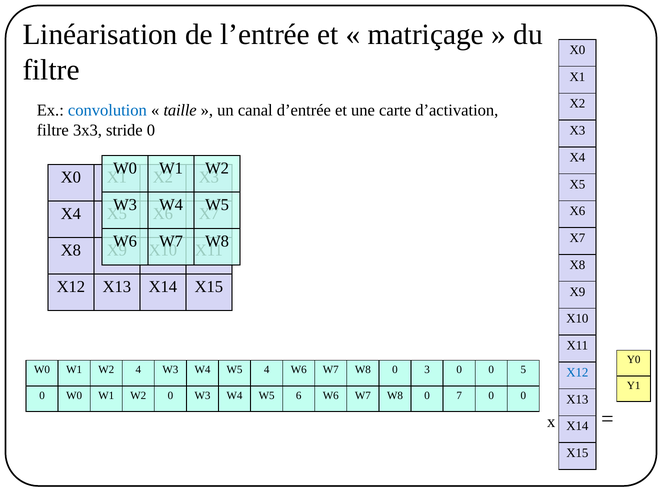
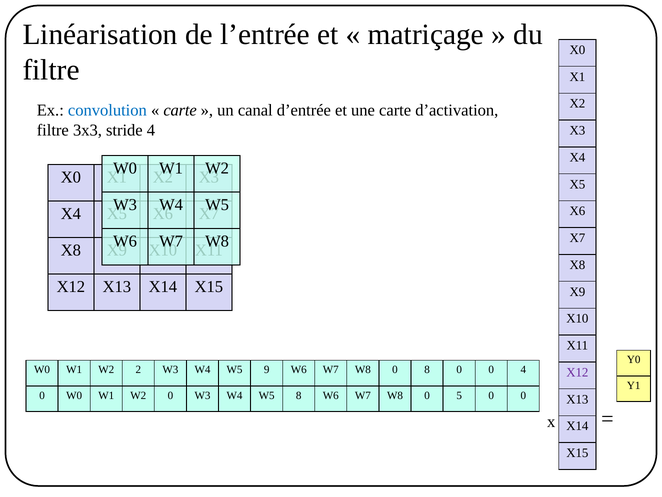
taille: taille -> carte (180, 110)
stride 0: 0 -> 4 (151, 130)
W2 4: 4 -> 2 (138, 369)
W5 4: 4 -> 9 (267, 369)
0 3: 3 -> 8 (427, 369)
0 5: 5 -> 4 (523, 369)
X12 colour: blue -> purple (577, 372)
W5 6: 6 -> 8 (299, 395)
7: 7 -> 5 (459, 395)
